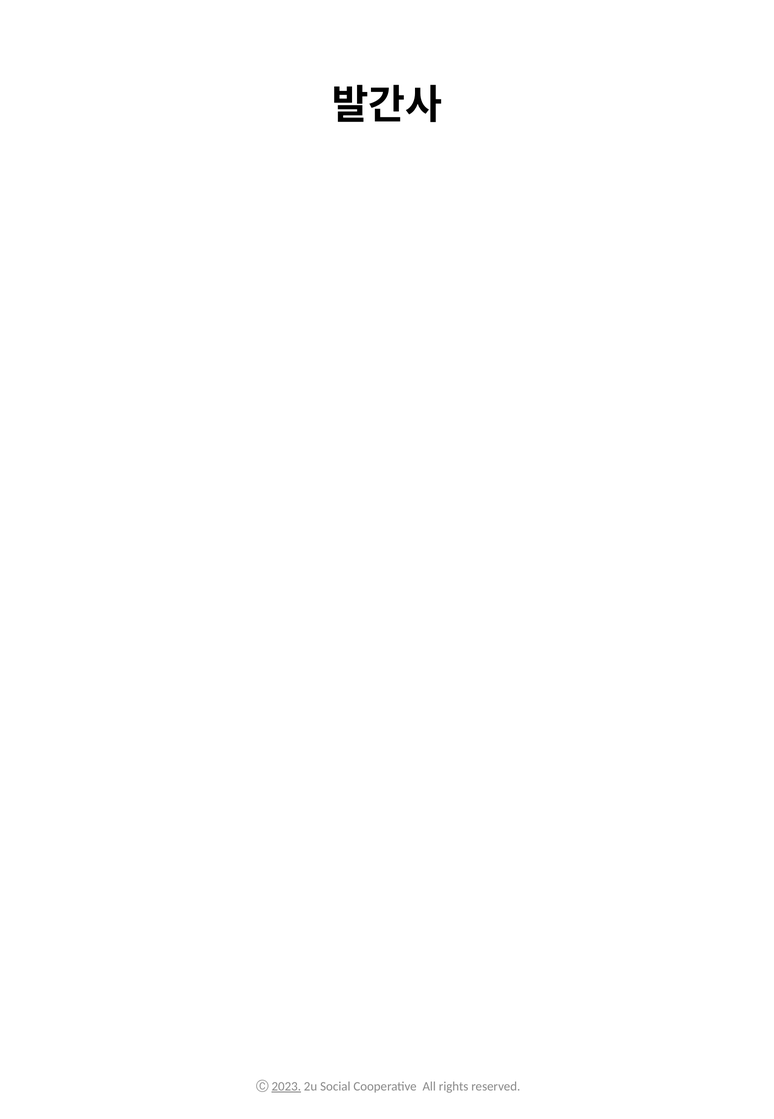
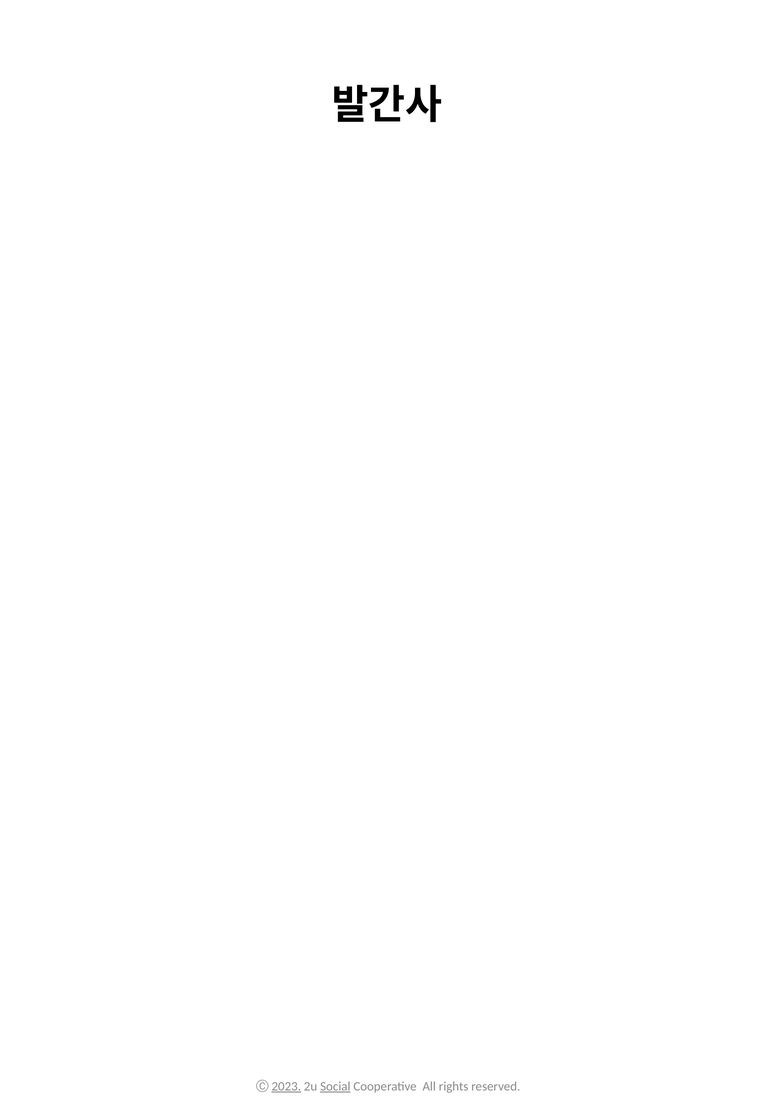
Social underline: none -> present (335, 1085)
